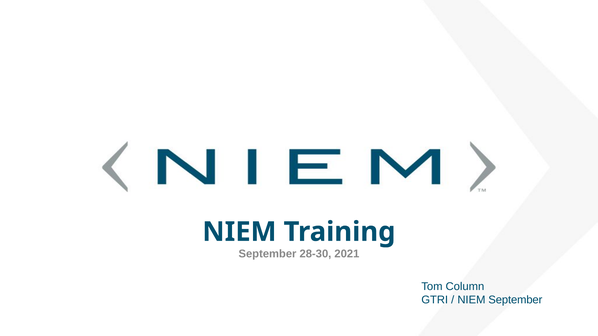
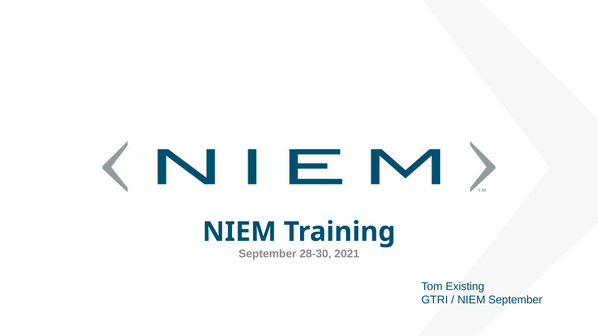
Column: Column -> Existing (465, 287)
